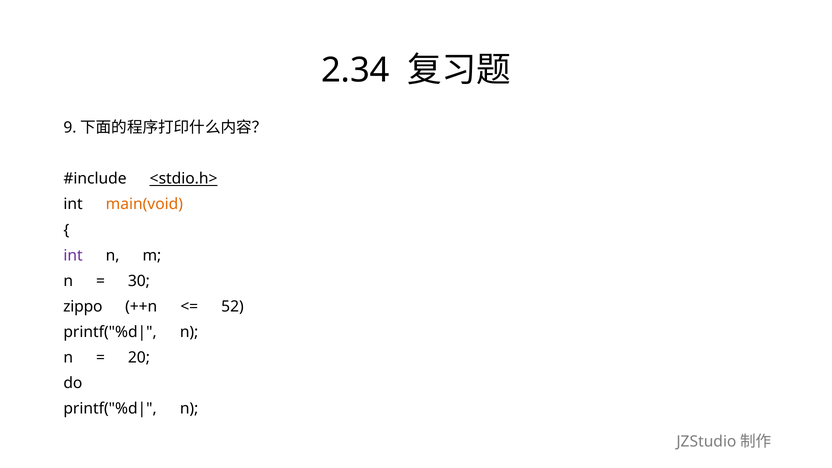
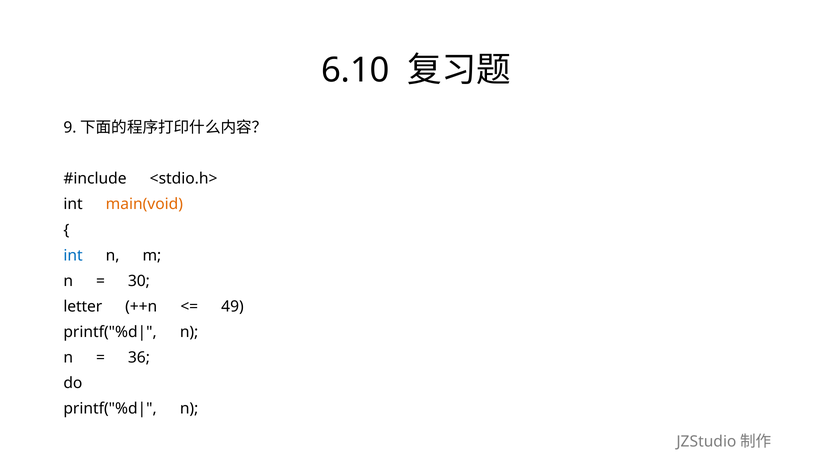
2.34: 2.34 -> 6.10 (355, 70)
<stdio.h> underline: present -> none (184, 179)
int colour: purple -> blue (73, 255)
zippo: zippo -> letter (83, 306)
52: 52 -> 49 (232, 306)
20: 20 -> 36 (139, 357)
